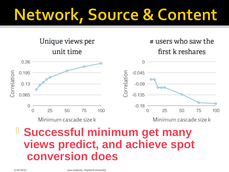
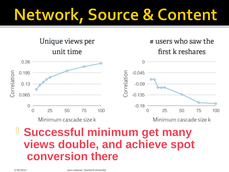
predict: predict -> double (78, 144)
does: does -> there (105, 156)
